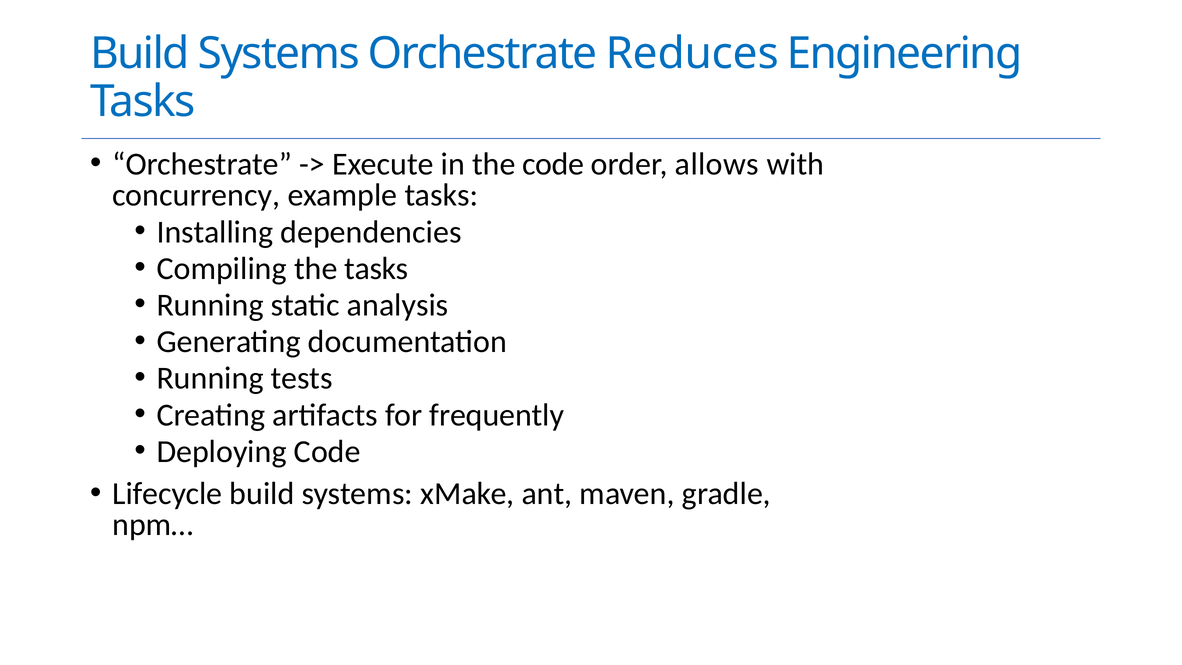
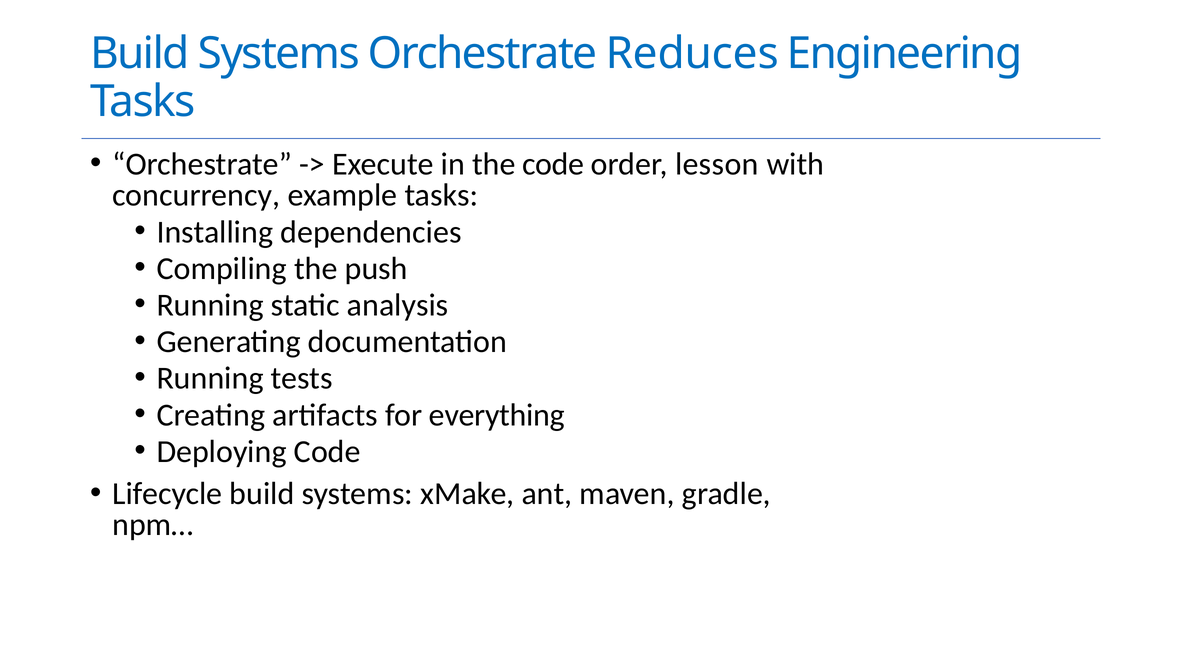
allows: allows -> lesson (717, 164)
the tasks: tasks -> push (376, 269)
frequently: frequently -> everything (497, 415)
